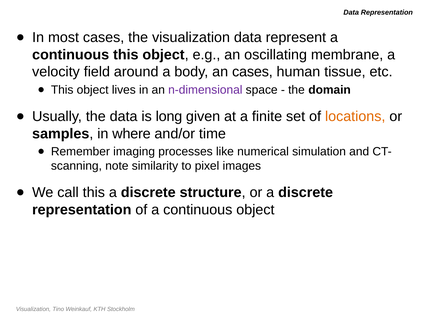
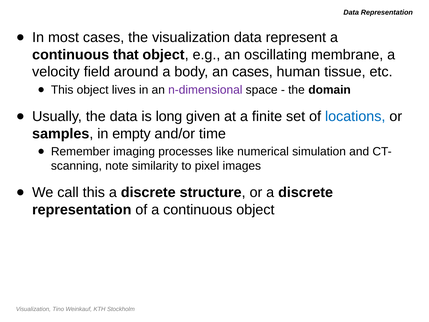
continuous this: this -> that (126, 55)
locations colour: orange -> blue (355, 116)
where: where -> empty (132, 134)
